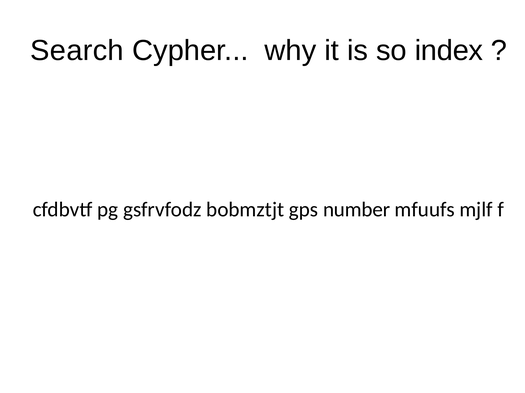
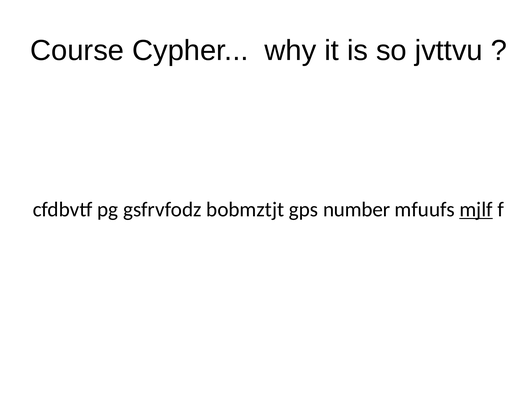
Search: Search -> Course (77, 51)
index: index -> jvttvu (449, 51)
mjlf underline: none -> present (476, 210)
